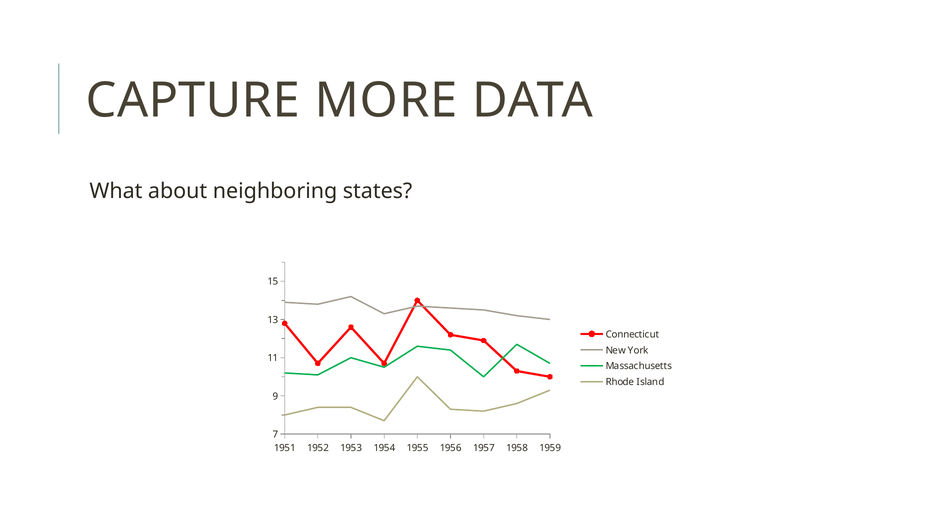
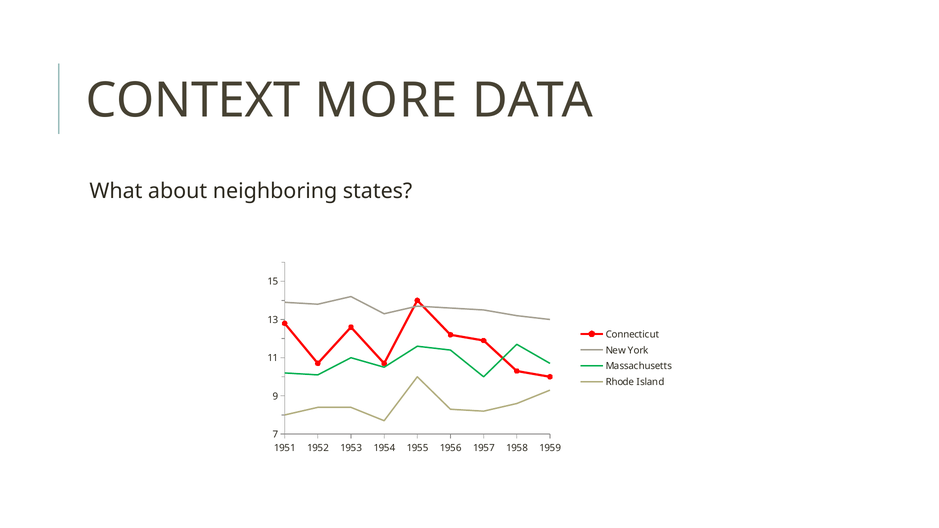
CAPTURE: CAPTURE -> CONTEXT (193, 101)
